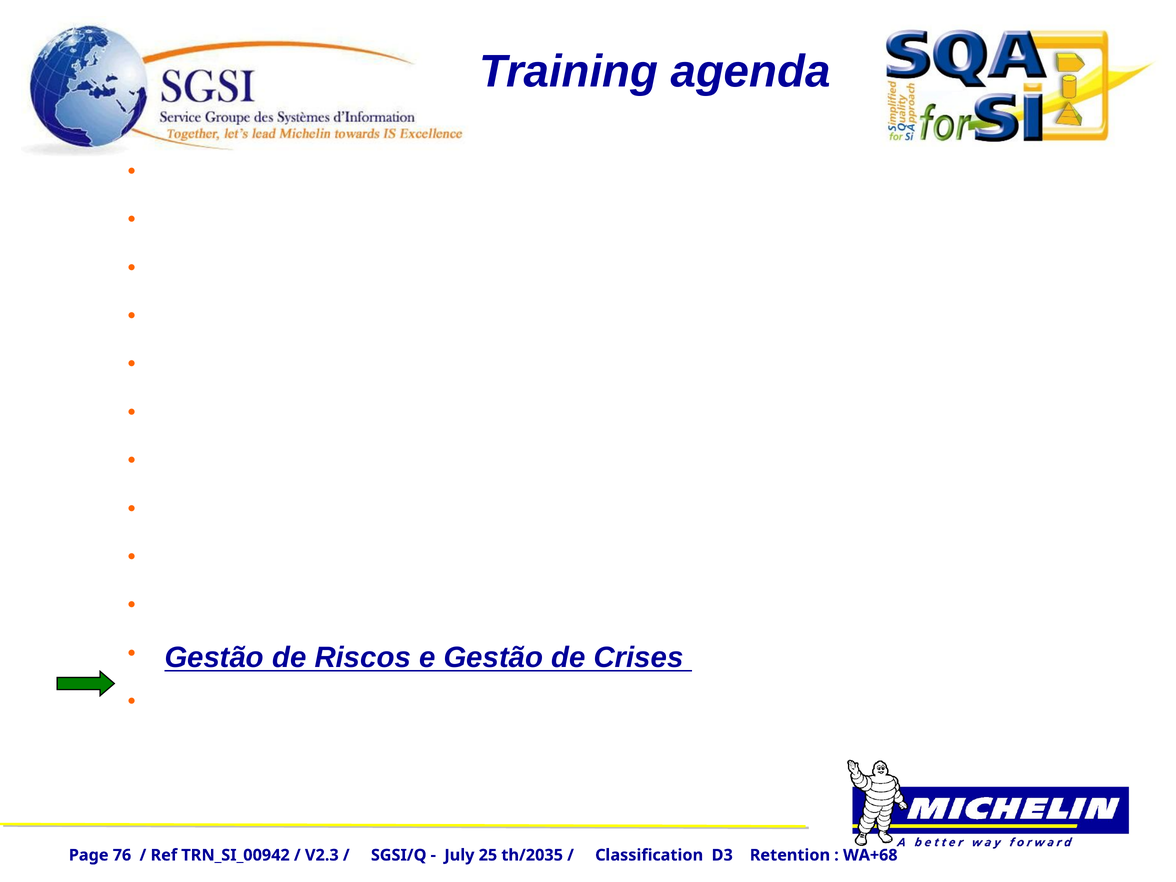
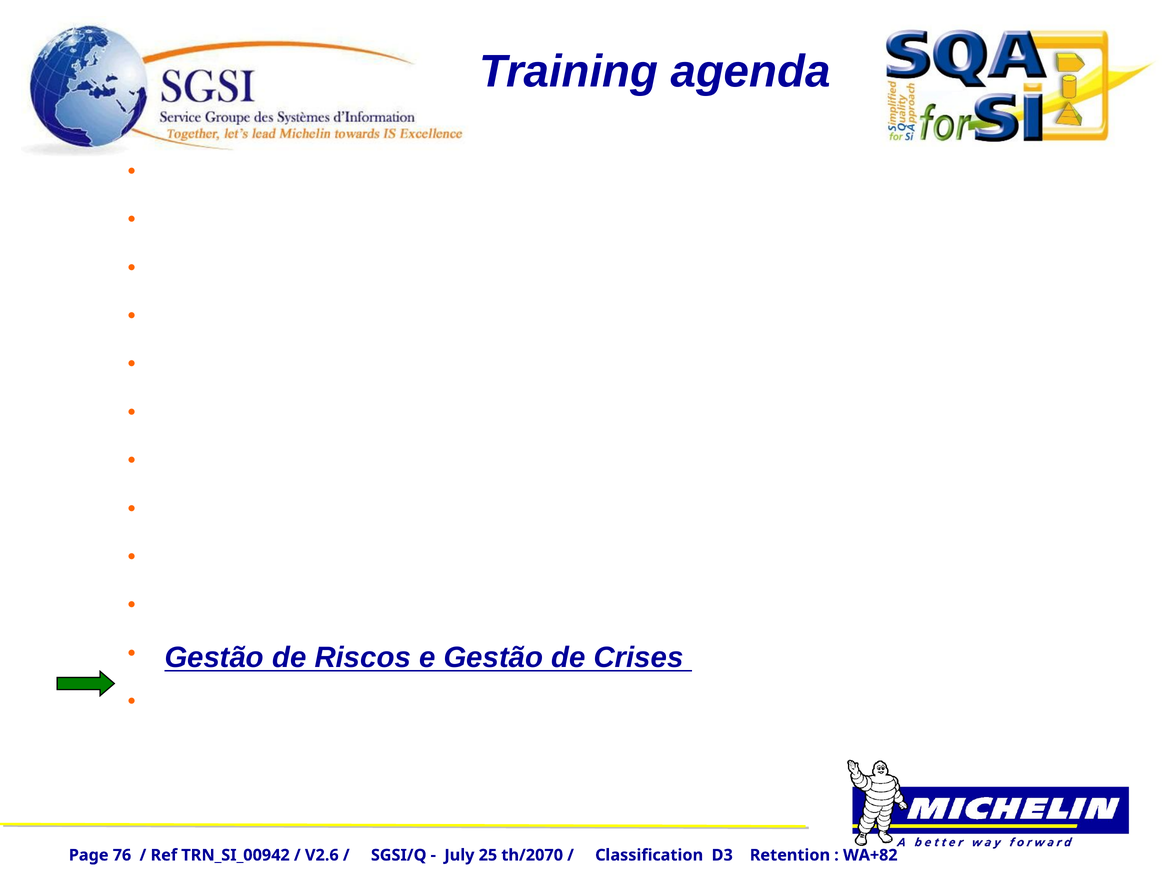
V2.3: V2.3 -> V2.6 (322, 855)
th/2035: th/2035 -> th/2070 (532, 855)
WA+68: WA+68 -> WA+82 (870, 855)
